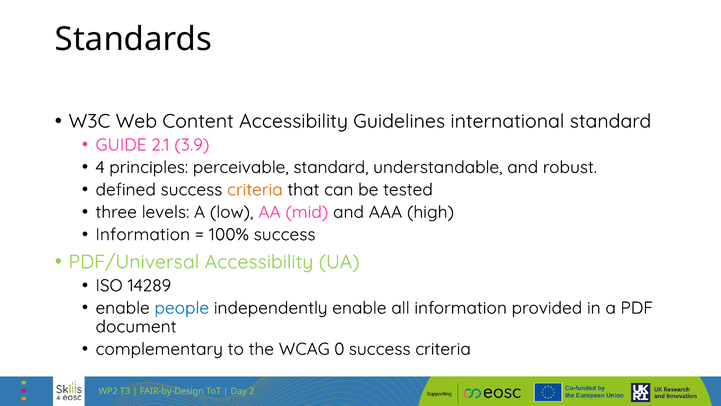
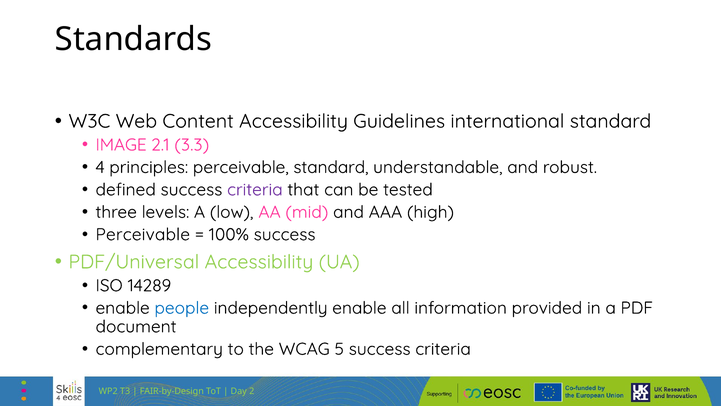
GUIDE: GUIDE -> IMAGE (121, 145)
3.9: 3.9 -> 3.3 (192, 145)
criteria colour: orange -> purple (255, 190)
Information: Information -> Perceivable (143, 234)
0: 0 -> 5 (339, 349)
